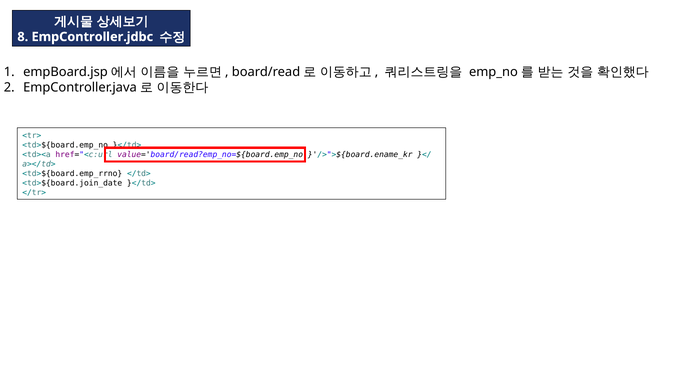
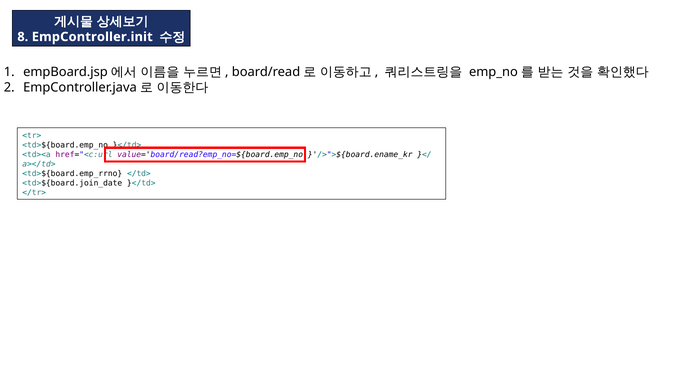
EmpController.jdbc: EmpController.jdbc -> EmpController.init (92, 37)
